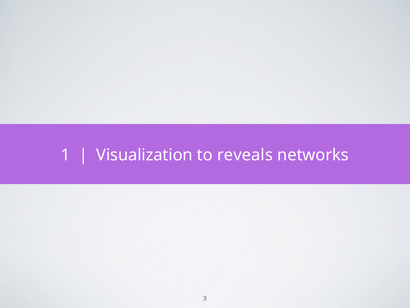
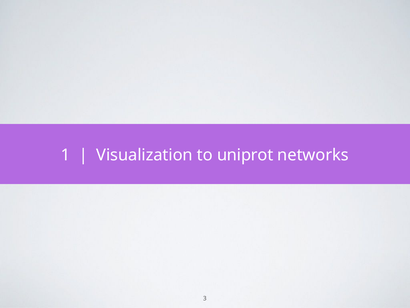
reveals: reveals -> uniprot (245, 155)
